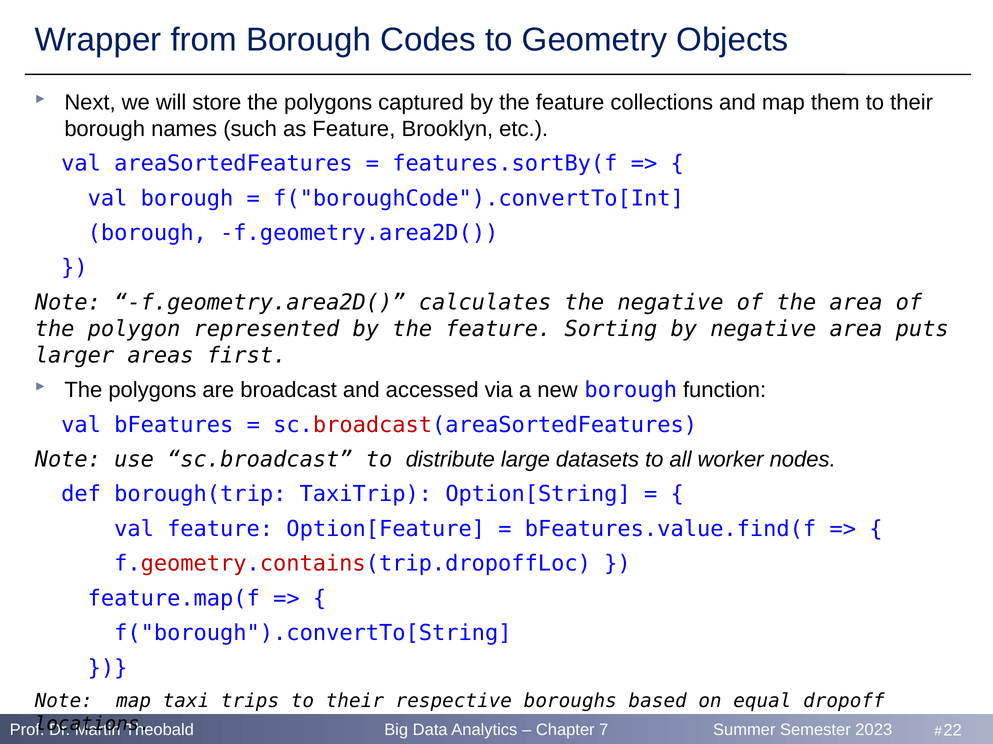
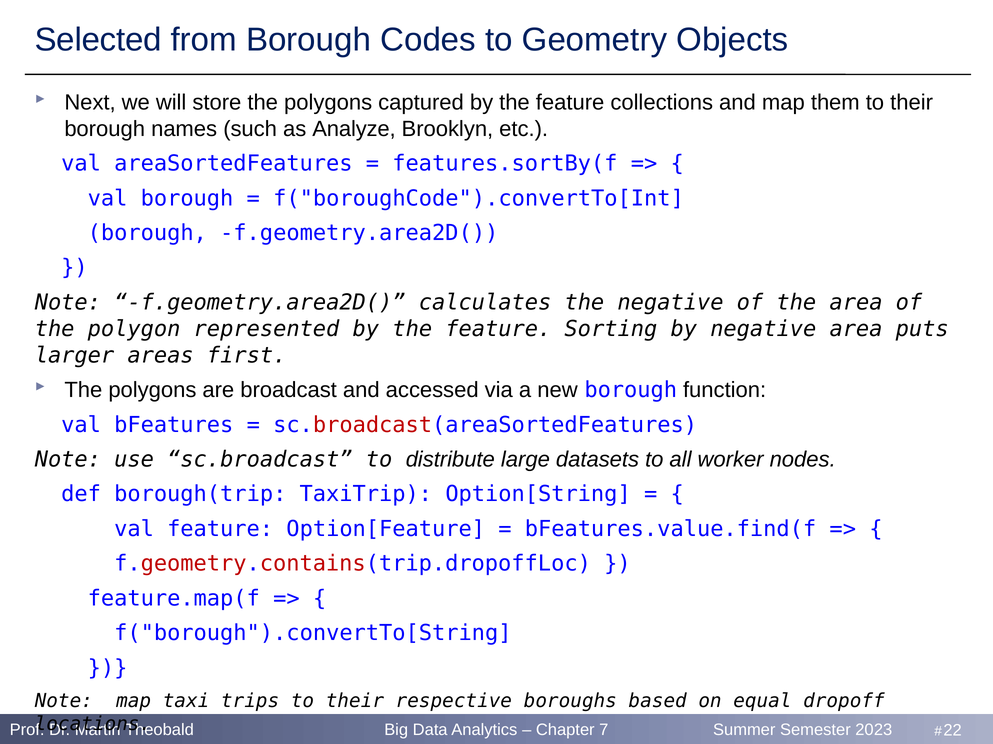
Wrapper: Wrapper -> Selected (98, 40)
as Feature: Feature -> Analyze (354, 129)
